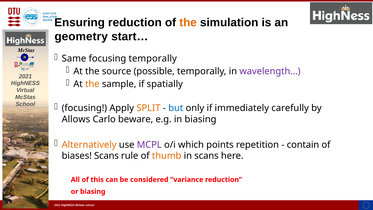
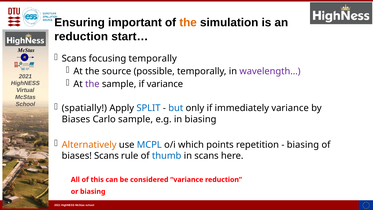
Ensuring reduction: reduction -> important (135, 23)
geometry: geometry -> reduction (81, 37)
Same: Same -> Scans (74, 59)
the colour: orange -> purple (92, 84)
if spatially: spatially -> variance (165, 84)
focusing: focusing -> spatially (84, 108)
SPLIT colour: orange -> blue (148, 108)
immediately carefully: carefully -> variance (290, 108)
Allows: Allows -> Biases (76, 119)
Carlo beware: beware -> sample (136, 119)
MCPL colour: purple -> blue (149, 145)
contain: contain -> biasing (303, 145)
thumb colour: orange -> blue (167, 156)
